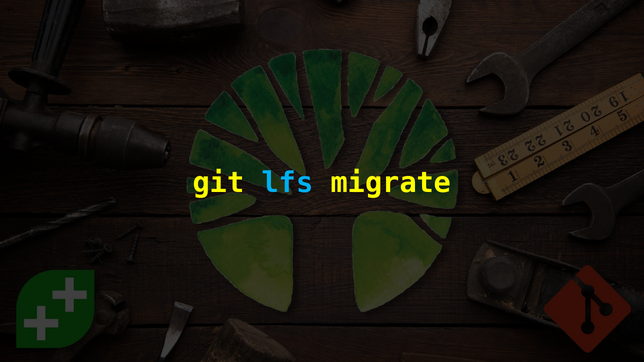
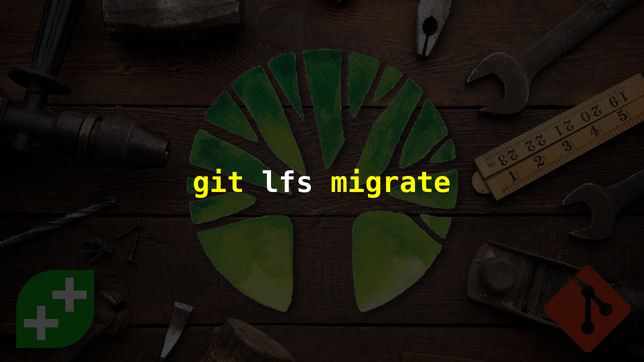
lfs colour: light blue -> white (288, 183)
